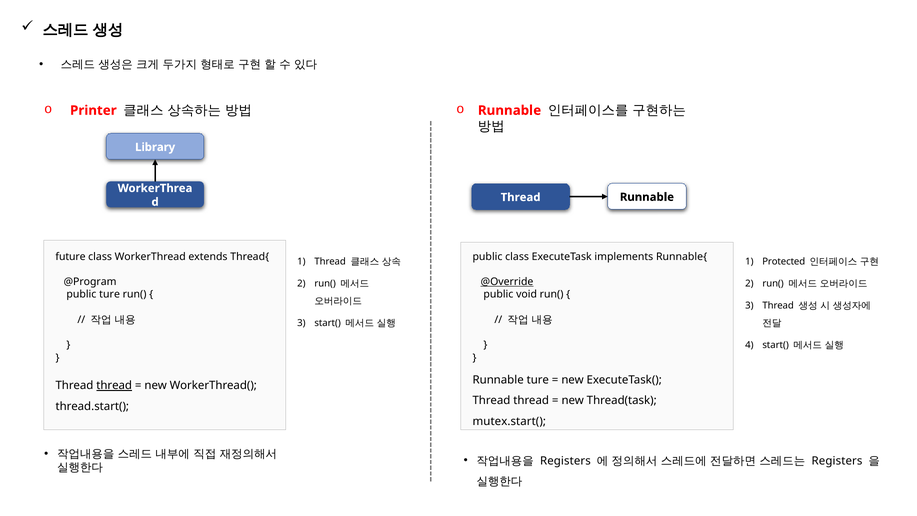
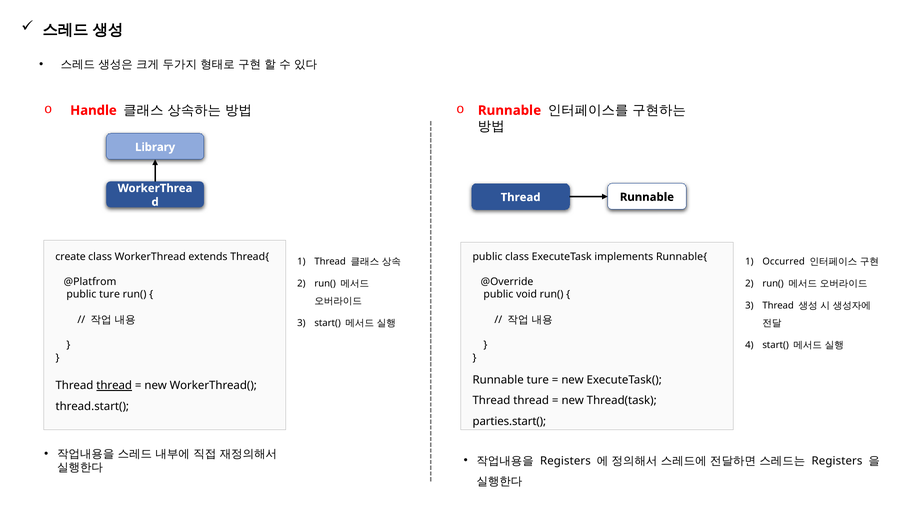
Printer: Printer -> Handle (93, 110)
future: future -> create (71, 256)
Protected: Protected -> Occurred (784, 262)
@Program: @Program -> @Platfrom (90, 282)
@Override underline: present -> none (507, 282)
mutex.start(: mutex.start( -> parties.start( (509, 421)
